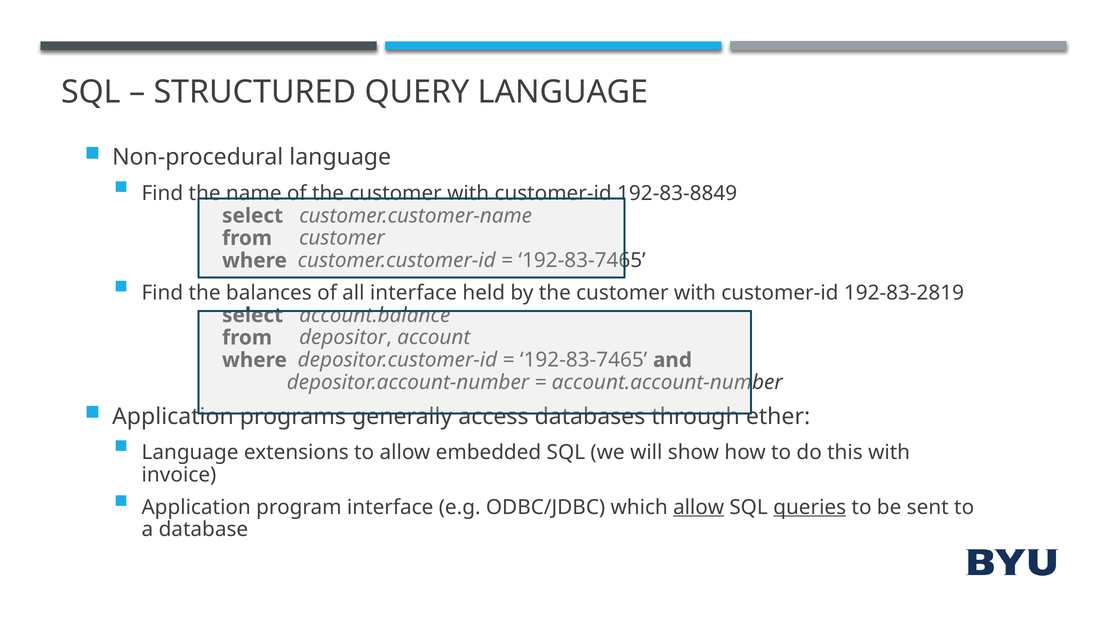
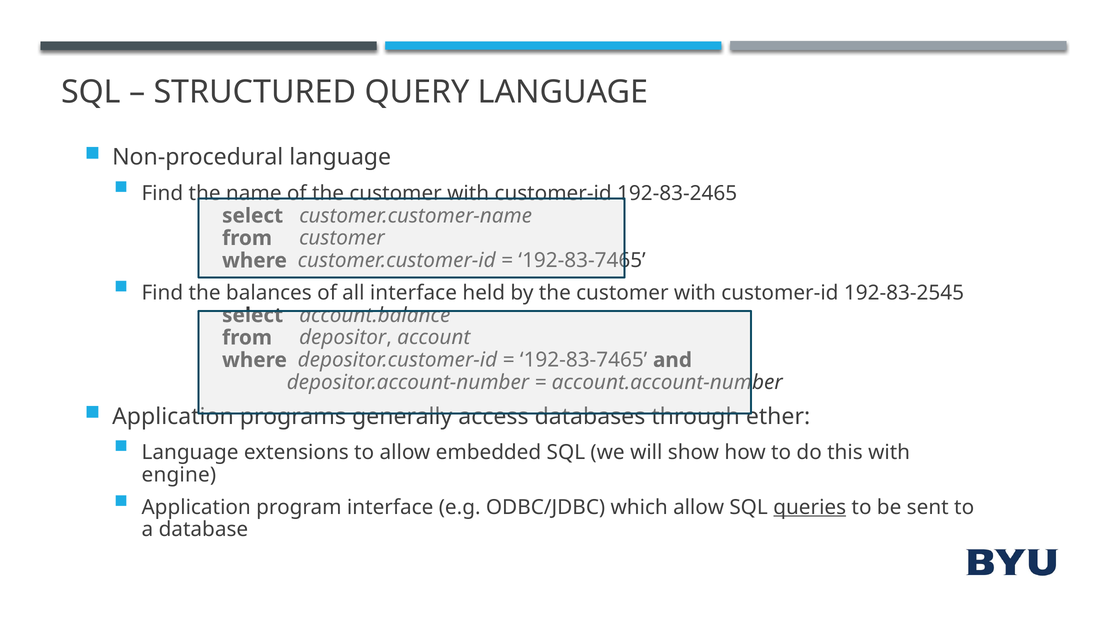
192-83-8849: 192-83-8849 -> 192-83-2465 (677, 194)
192-83-2819: 192-83-2819 -> 192-83-2545 (904, 293)
invoice: invoice -> engine (179, 475)
allow underline: present -> none (699, 508)
